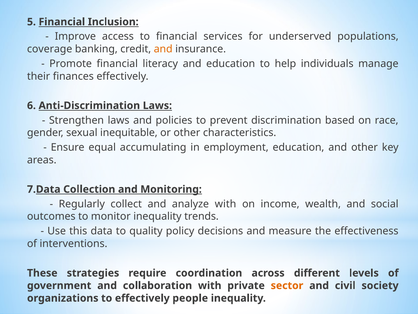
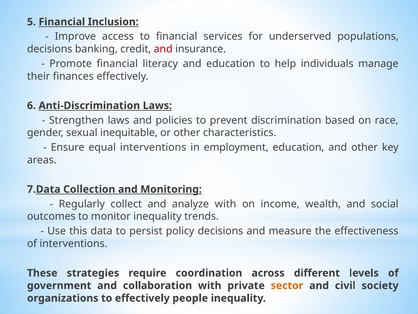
coverage: coverage -> decisions (50, 49)
and colour: orange -> red (163, 49)
equal accumulating: accumulating -> interventions (153, 147)
quality: quality -> persist (146, 231)
